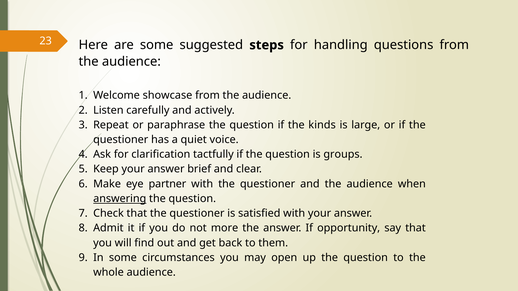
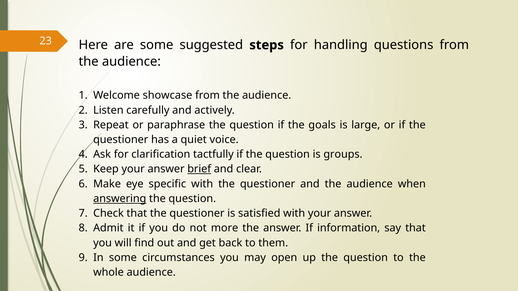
kinds: kinds -> goals (322, 125)
brief underline: none -> present (199, 169)
partner: partner -> specific (167, 184)
opportunity: opportunity -> information (349, 228)
